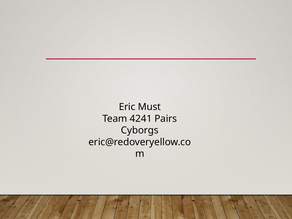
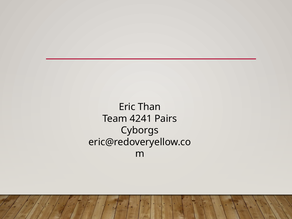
Must: Must -> Than (149, 107)
